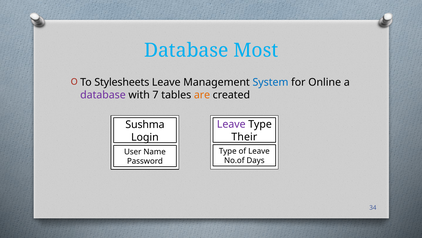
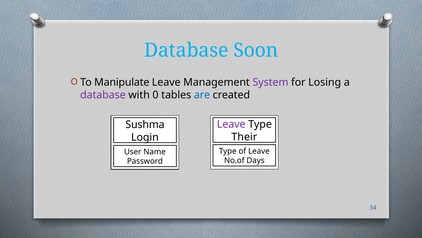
Most: Most -> Soon (256, 50)
Stylesheets: Stylesheets -> Manipulate (122, 82)
System colour: blue -> purple (270, 82)
Online: Online -> Losing (325, 82)
7: 7 -> 0 (156, 95)
are colour: orange -> blue (202, 95)
